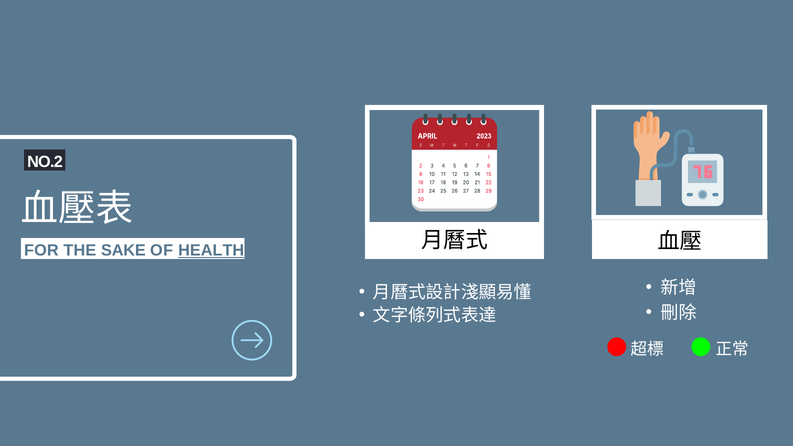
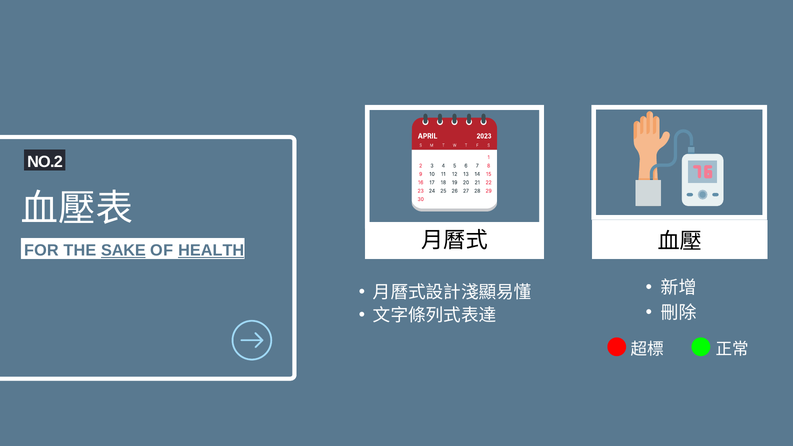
SAKE underline: none -> present (123, 250)
